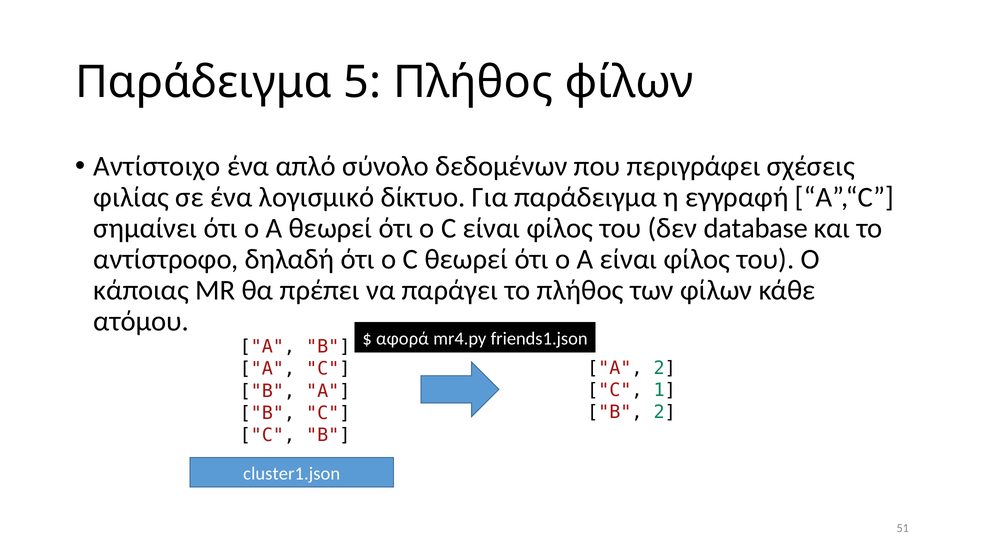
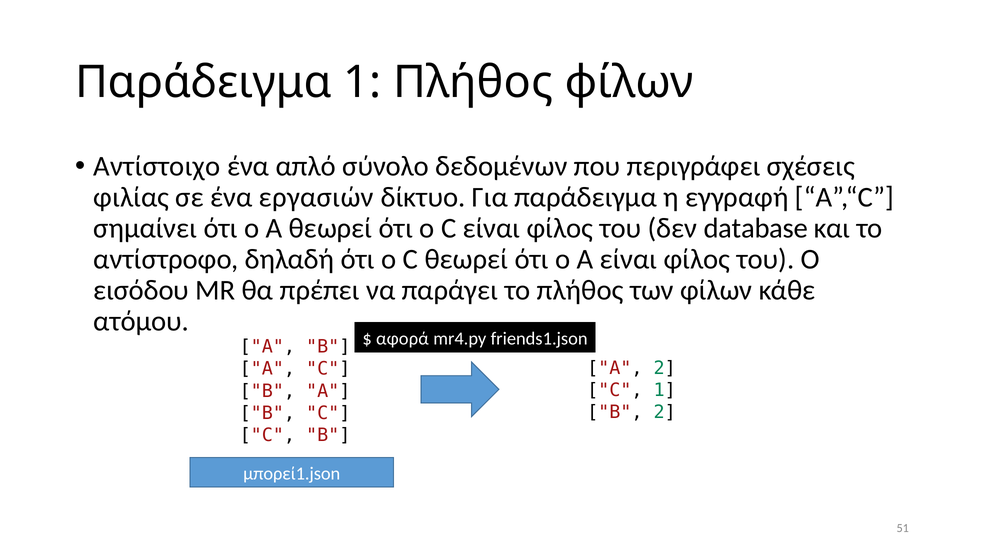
Παράδειγμα 5: 5 -> 1 (362, 83)
λογισμικό: λογισμικό -> εργασιών (316, 197)
κάποιας: κάποιας -> εισόδου (141, 290)
cluster1.json: cluster1.json -> μπορεί1.json (292, 474)
